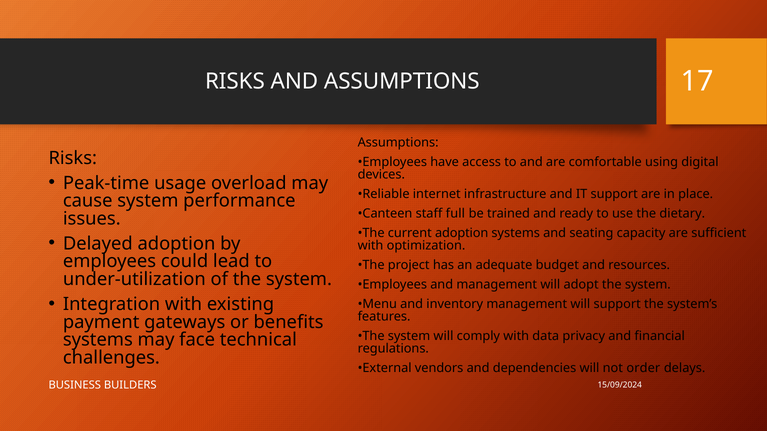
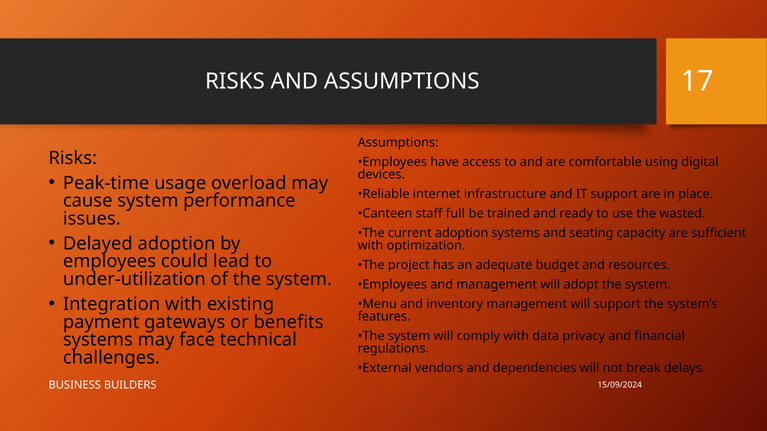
dietary: dietary -> wasted (682, 214)
order: order -> break (643, 368)
